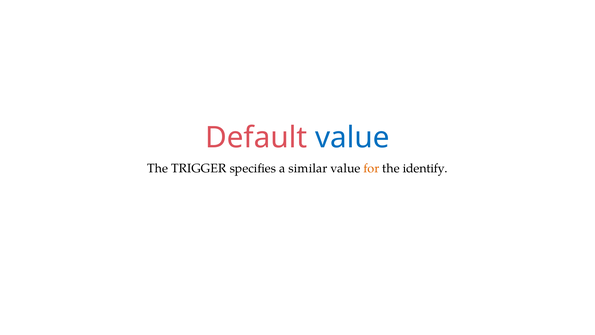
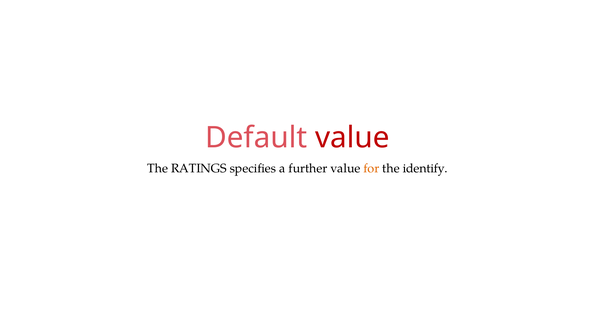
value colour: blue -> red (352, 137)
TRIGGER: TRIGGER -> RATINGS (199, 168)
similar: similar -> further (308, 168)
